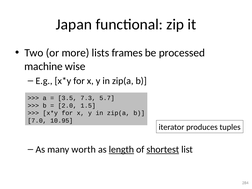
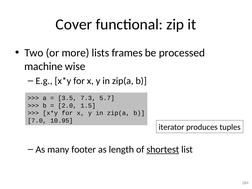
Japan: Japan -> Cover (74, 24)
worth: worth -> footer (84, 149)
length underline: present -> none (121, 149)
